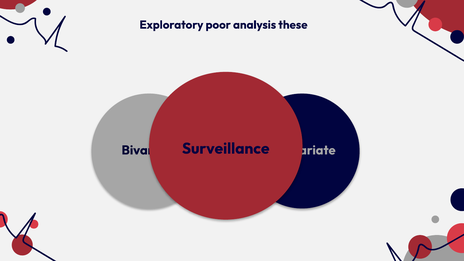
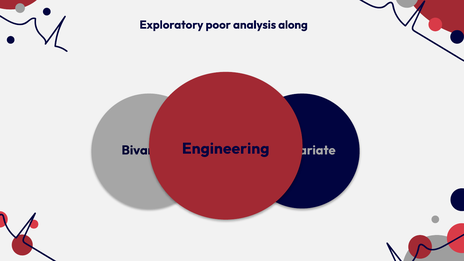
these: these -> along (293, 25)
Surveillance: Surveillance -> Engineering (226, 149)
